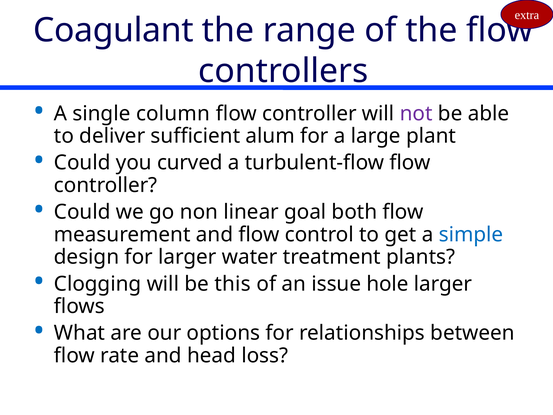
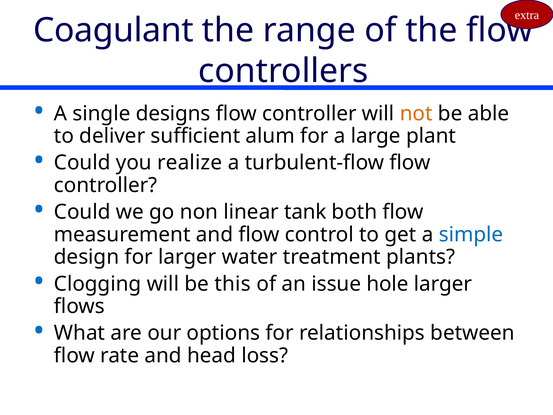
column: column -> designs (173, 113)
not colour: purple -> orange (416, 113)
curved: curved -> realize (190, 163)
goal: goal -> tank (305, 212)
